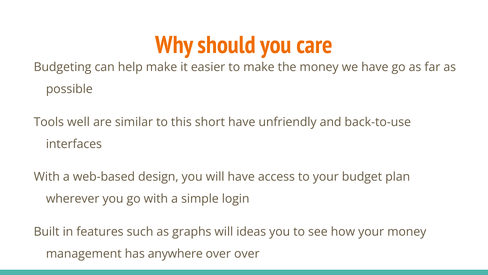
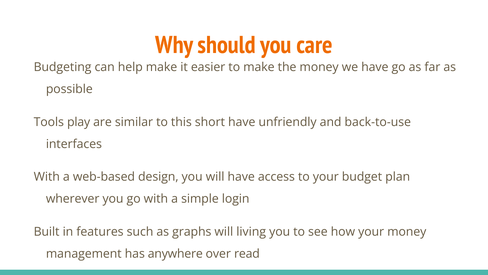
well: well -> play (79, 122)
ideas: ideas -> living (251, 231)
over over: over -> read (247, 253)
